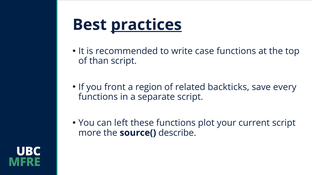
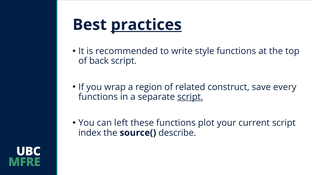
case: case -> style (205, 51)
than: than -> back (99, 61)
front: front -> wrap (115, 87)
backticks: backticks -> construct (229, 87)
script underline: none -> present (190, 97)
more: more -> index (90, 133)
